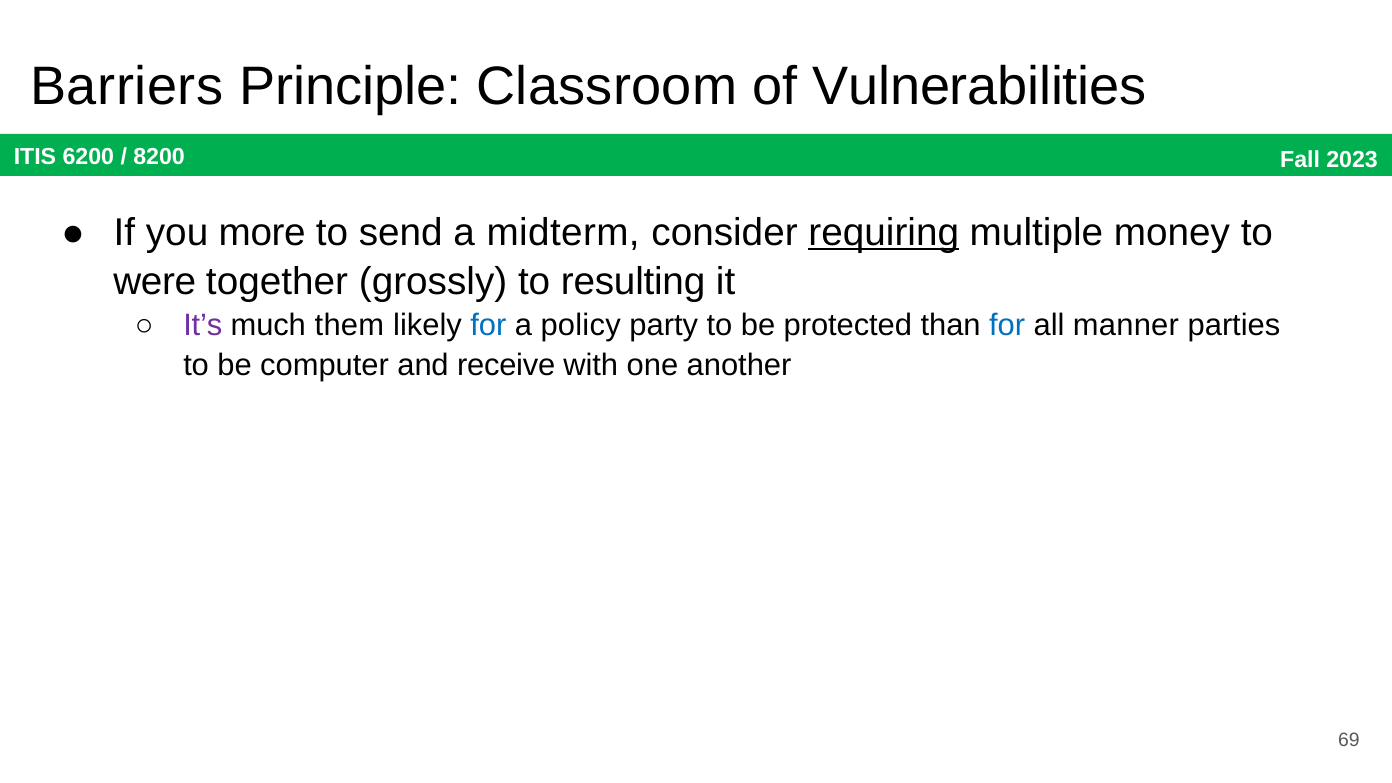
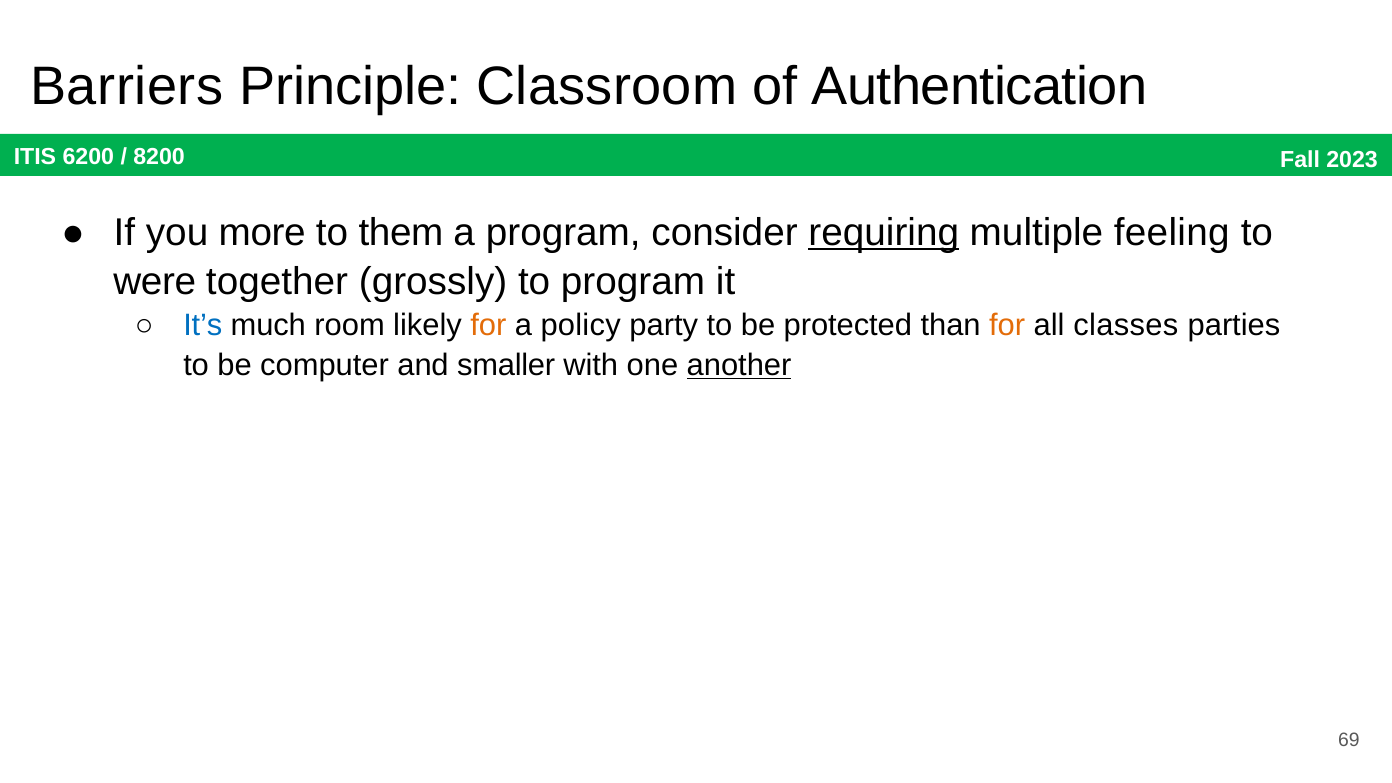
Vulnerabilities: Vulnerabilities -> Authentication (980, 86)
send: send -> them (401, 232)
a midterm: midterm -> program (563, 232)
money: money -> feeling (1172, 232)
to resulting: resulting -> program (633, 282)
It’s colour: purple -> blue (203, 326)
them: them -> room (350, 326)
for colour: blue -> orange (488, 326)
for colour: blue -> orange (1007, 326)
manner: manner -> classes (1126, 326)
receive: receive -> smaller (506, 365)
another underline: none -> present (739, 365)
